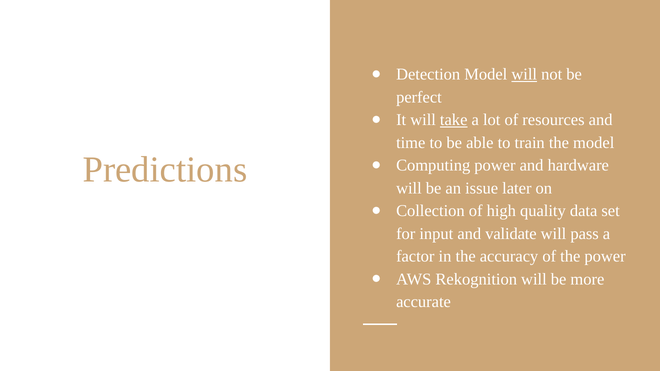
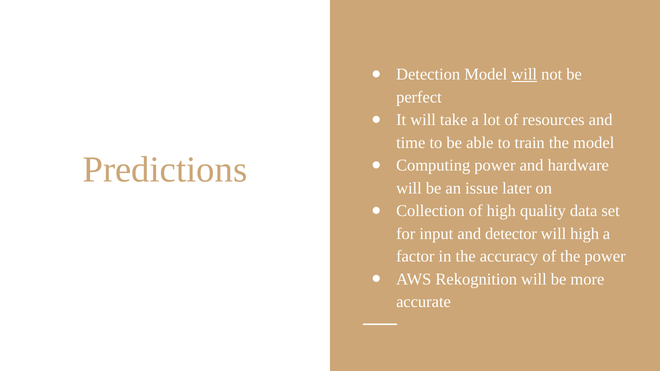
take underline: present -> none (454, 120)
validate: validate -> detector (511, 234)
will pass: pass -> high (585, 234)
